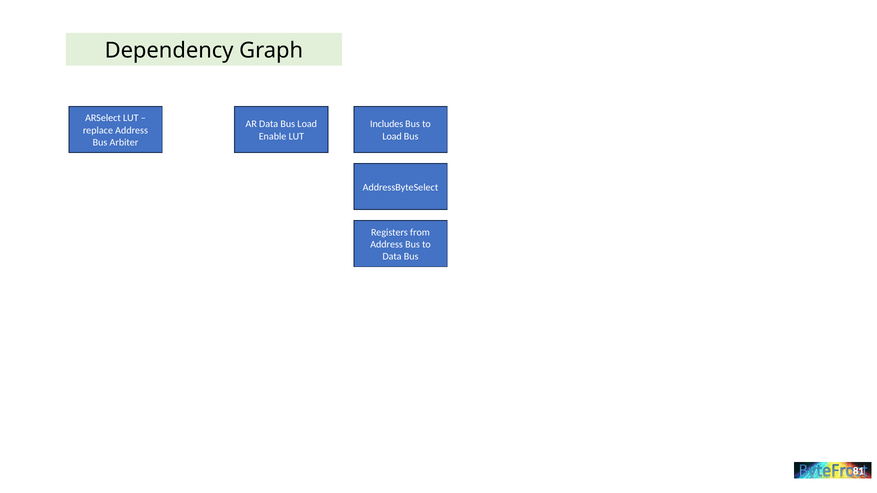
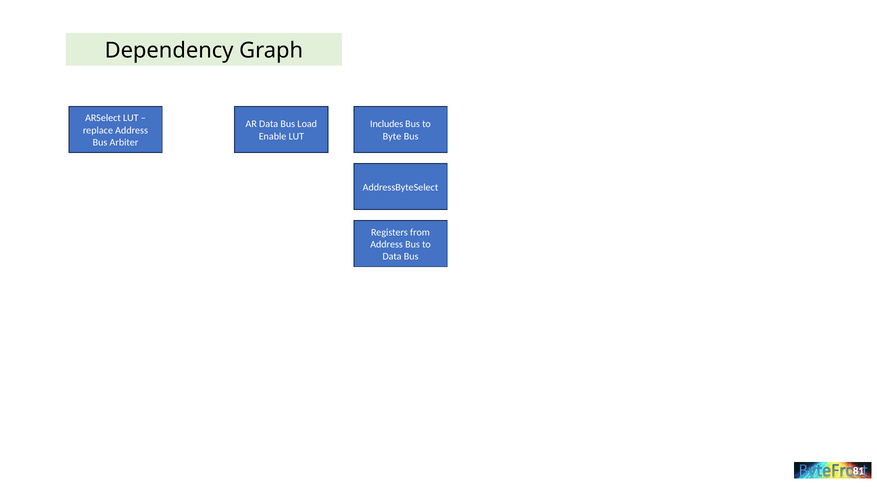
Load: Load -> Byte (392, 136)
